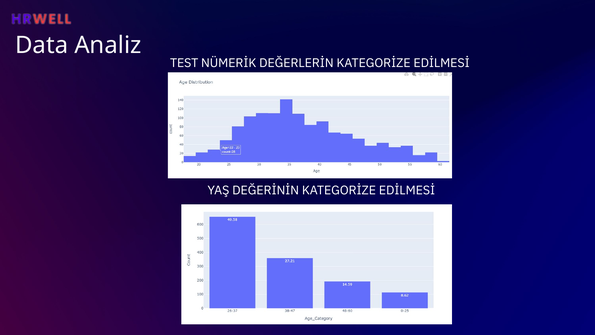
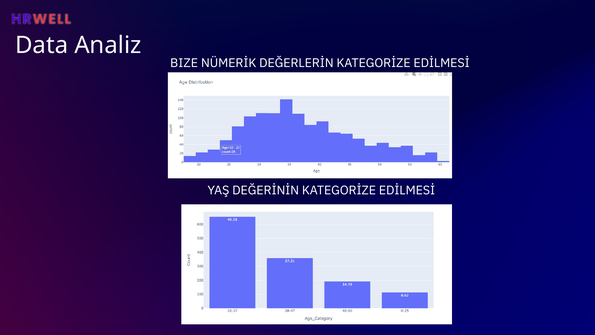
TEST: TEST -> BIZE (184, 63)
